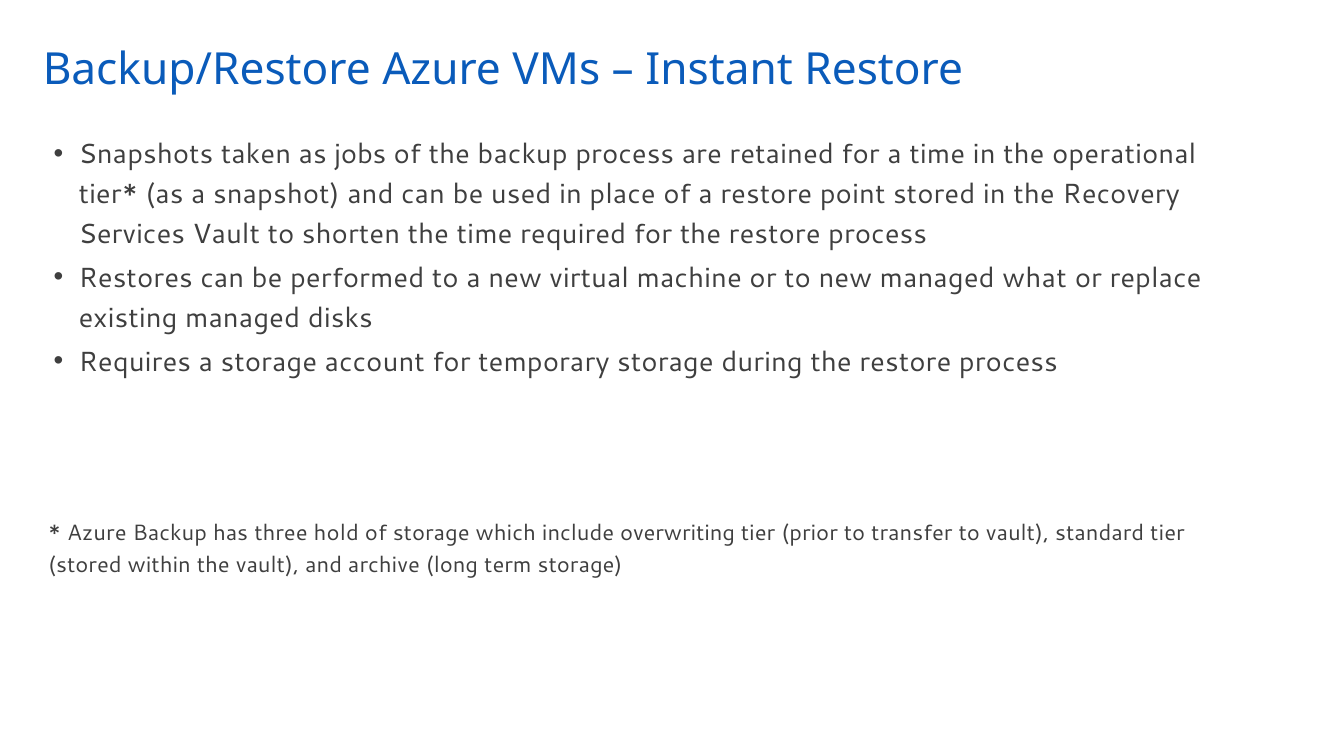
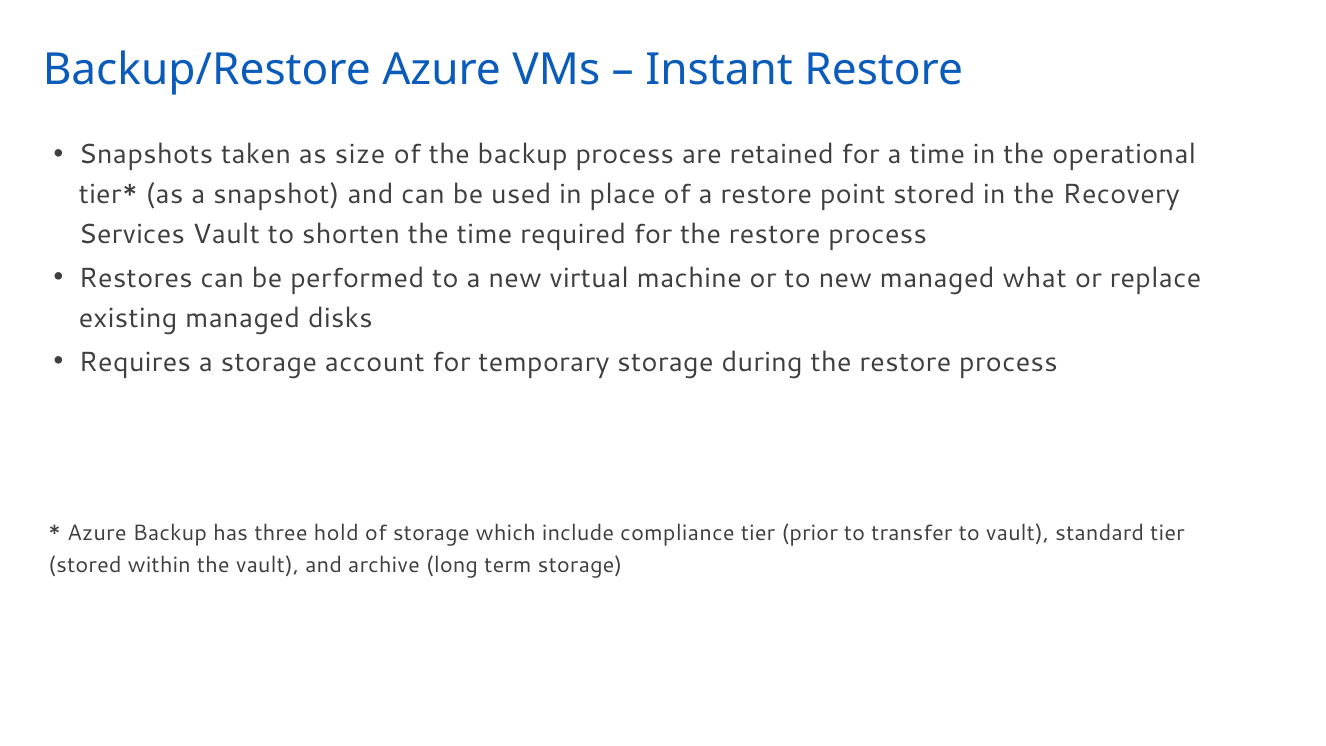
jobs: jobs -> size (360, 154)
overwriting: overwriting -> compliance (678, 533)
